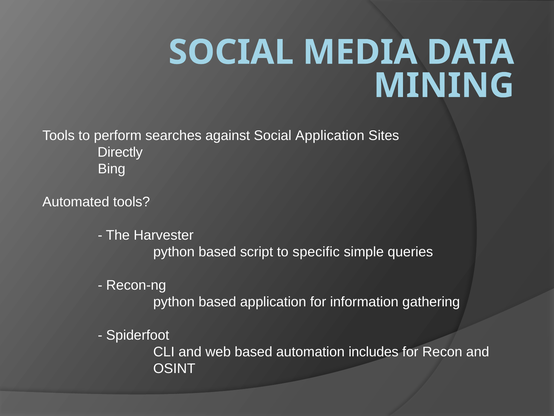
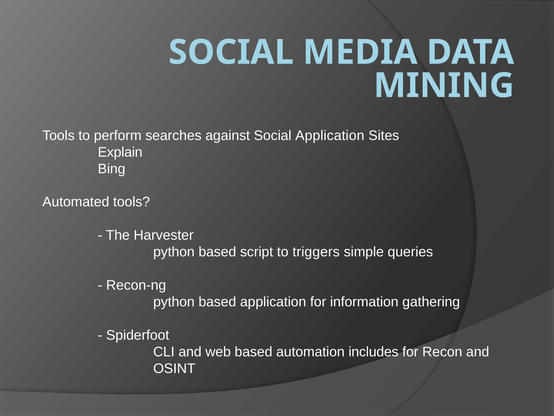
Directly: Directly -> Explain (120, 152)
specific: specific -> triggers (316, 252)
